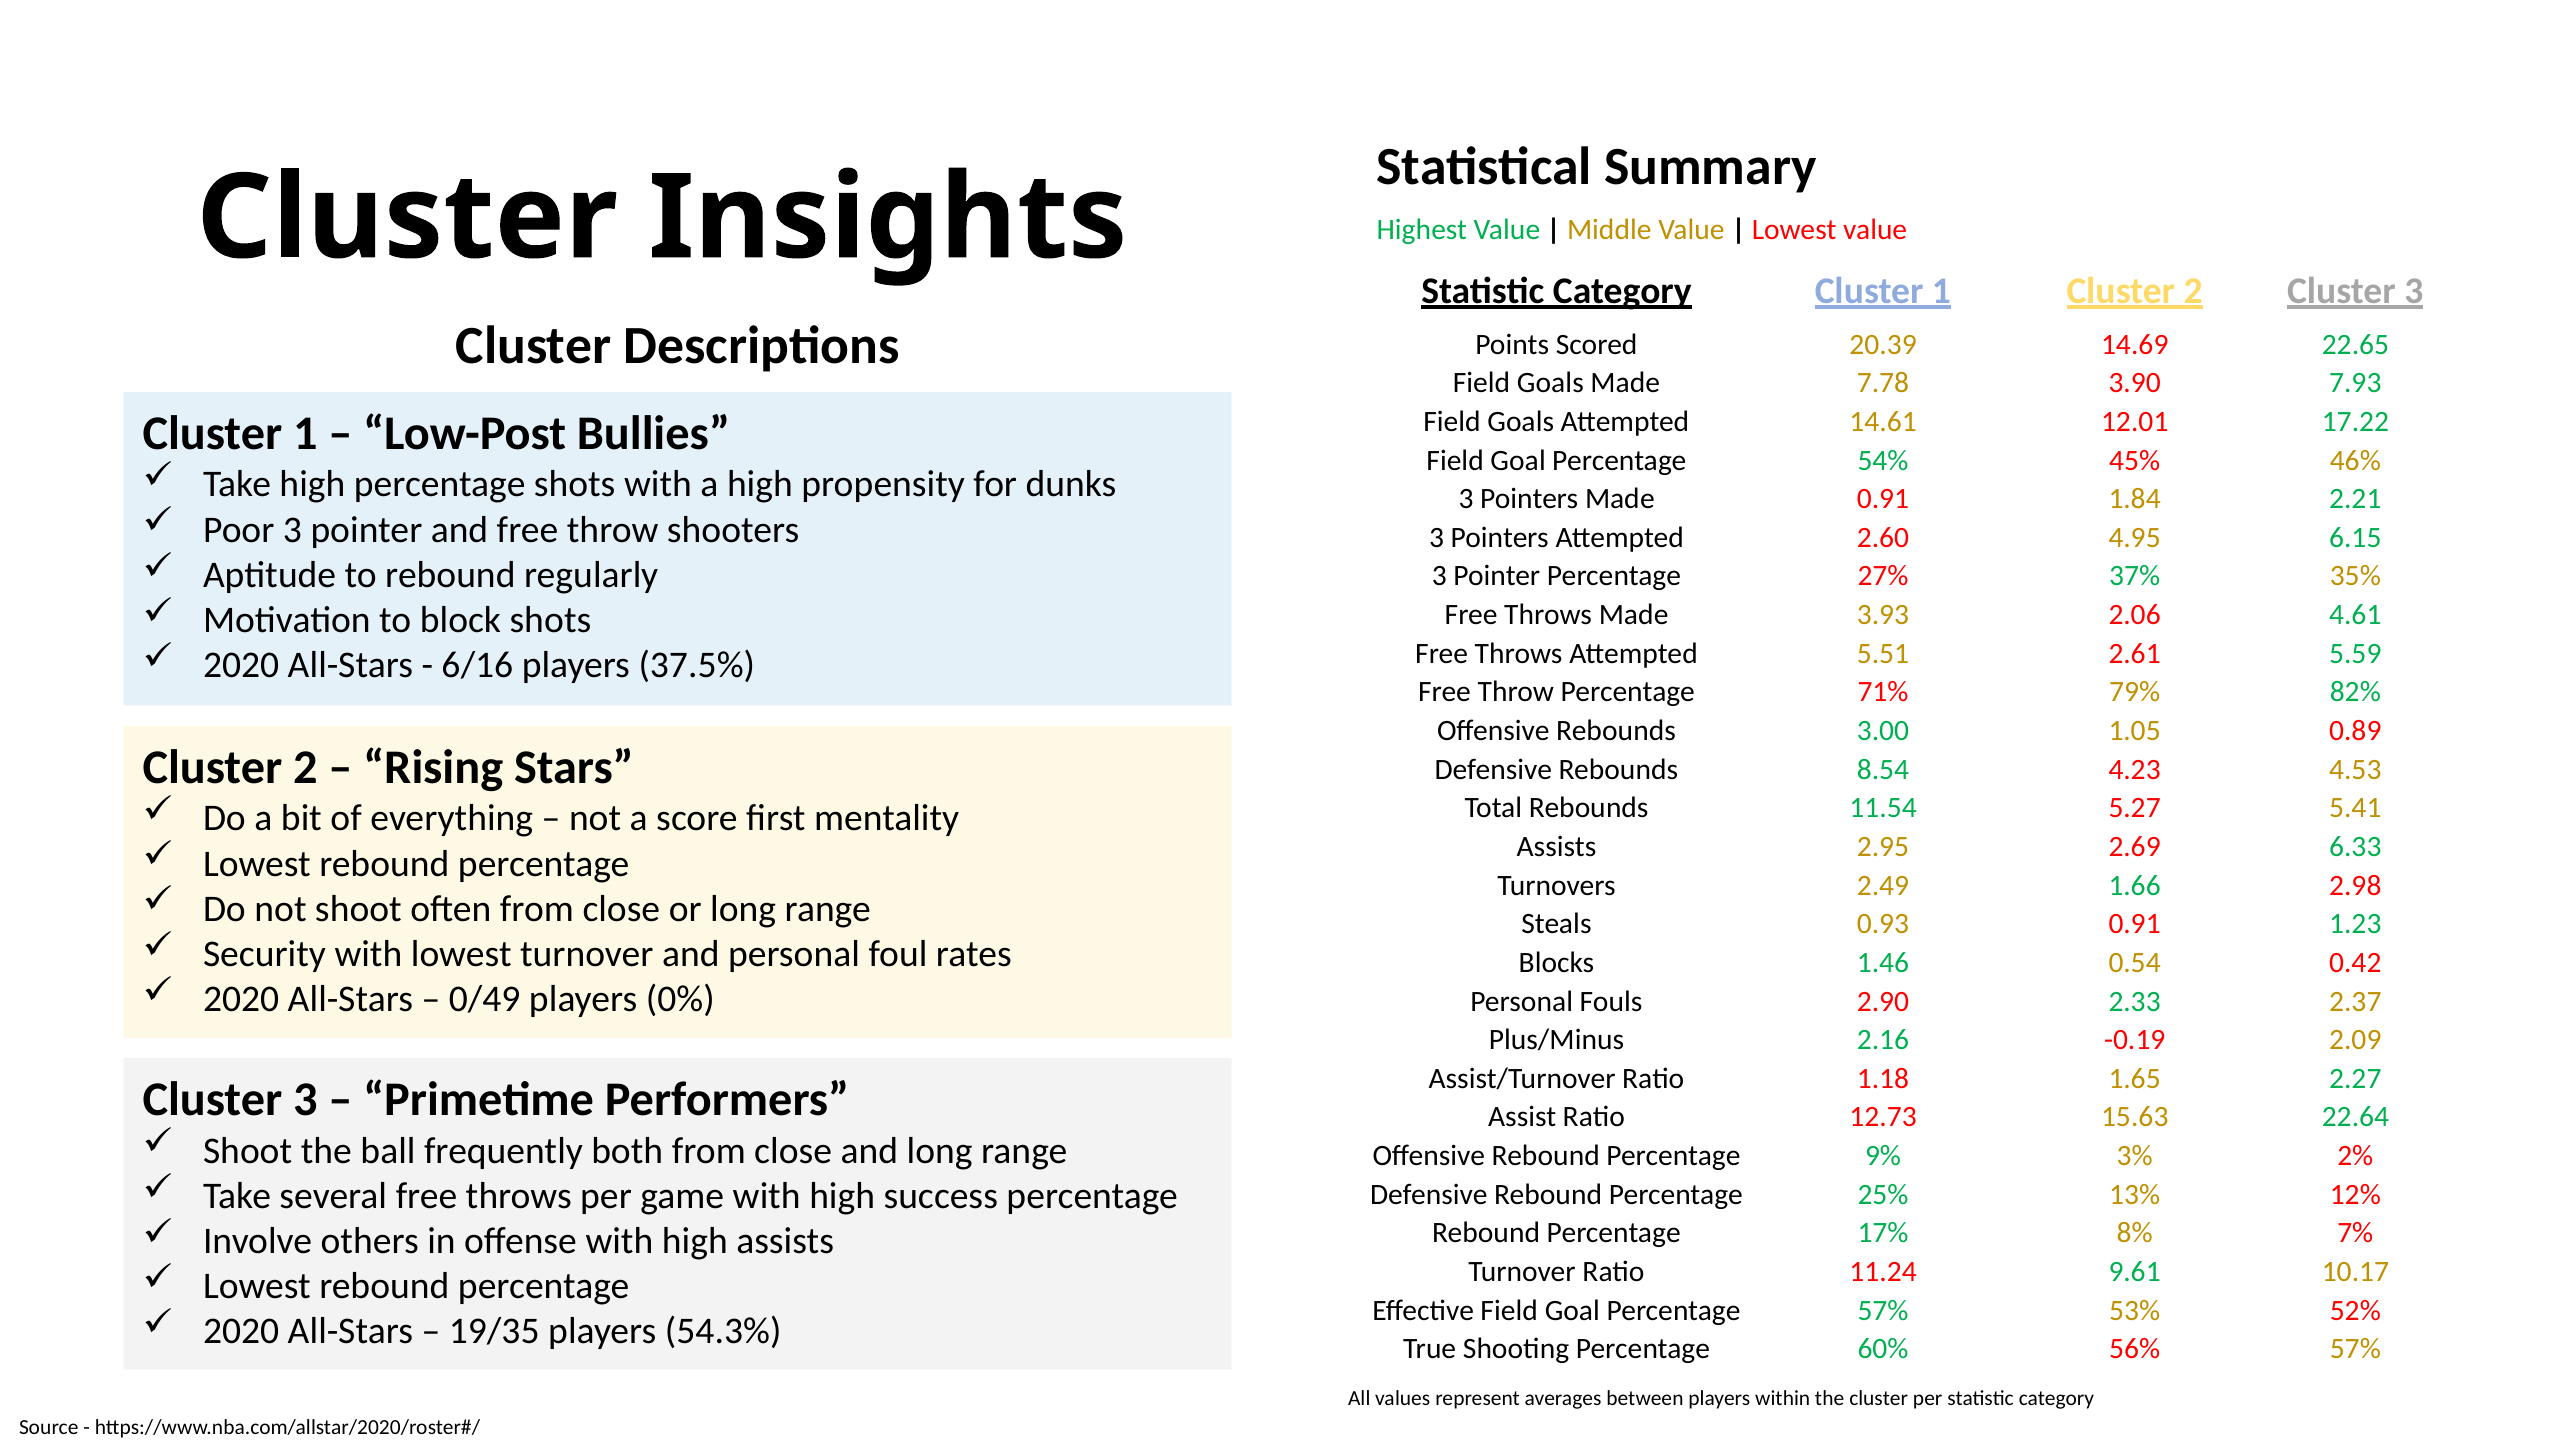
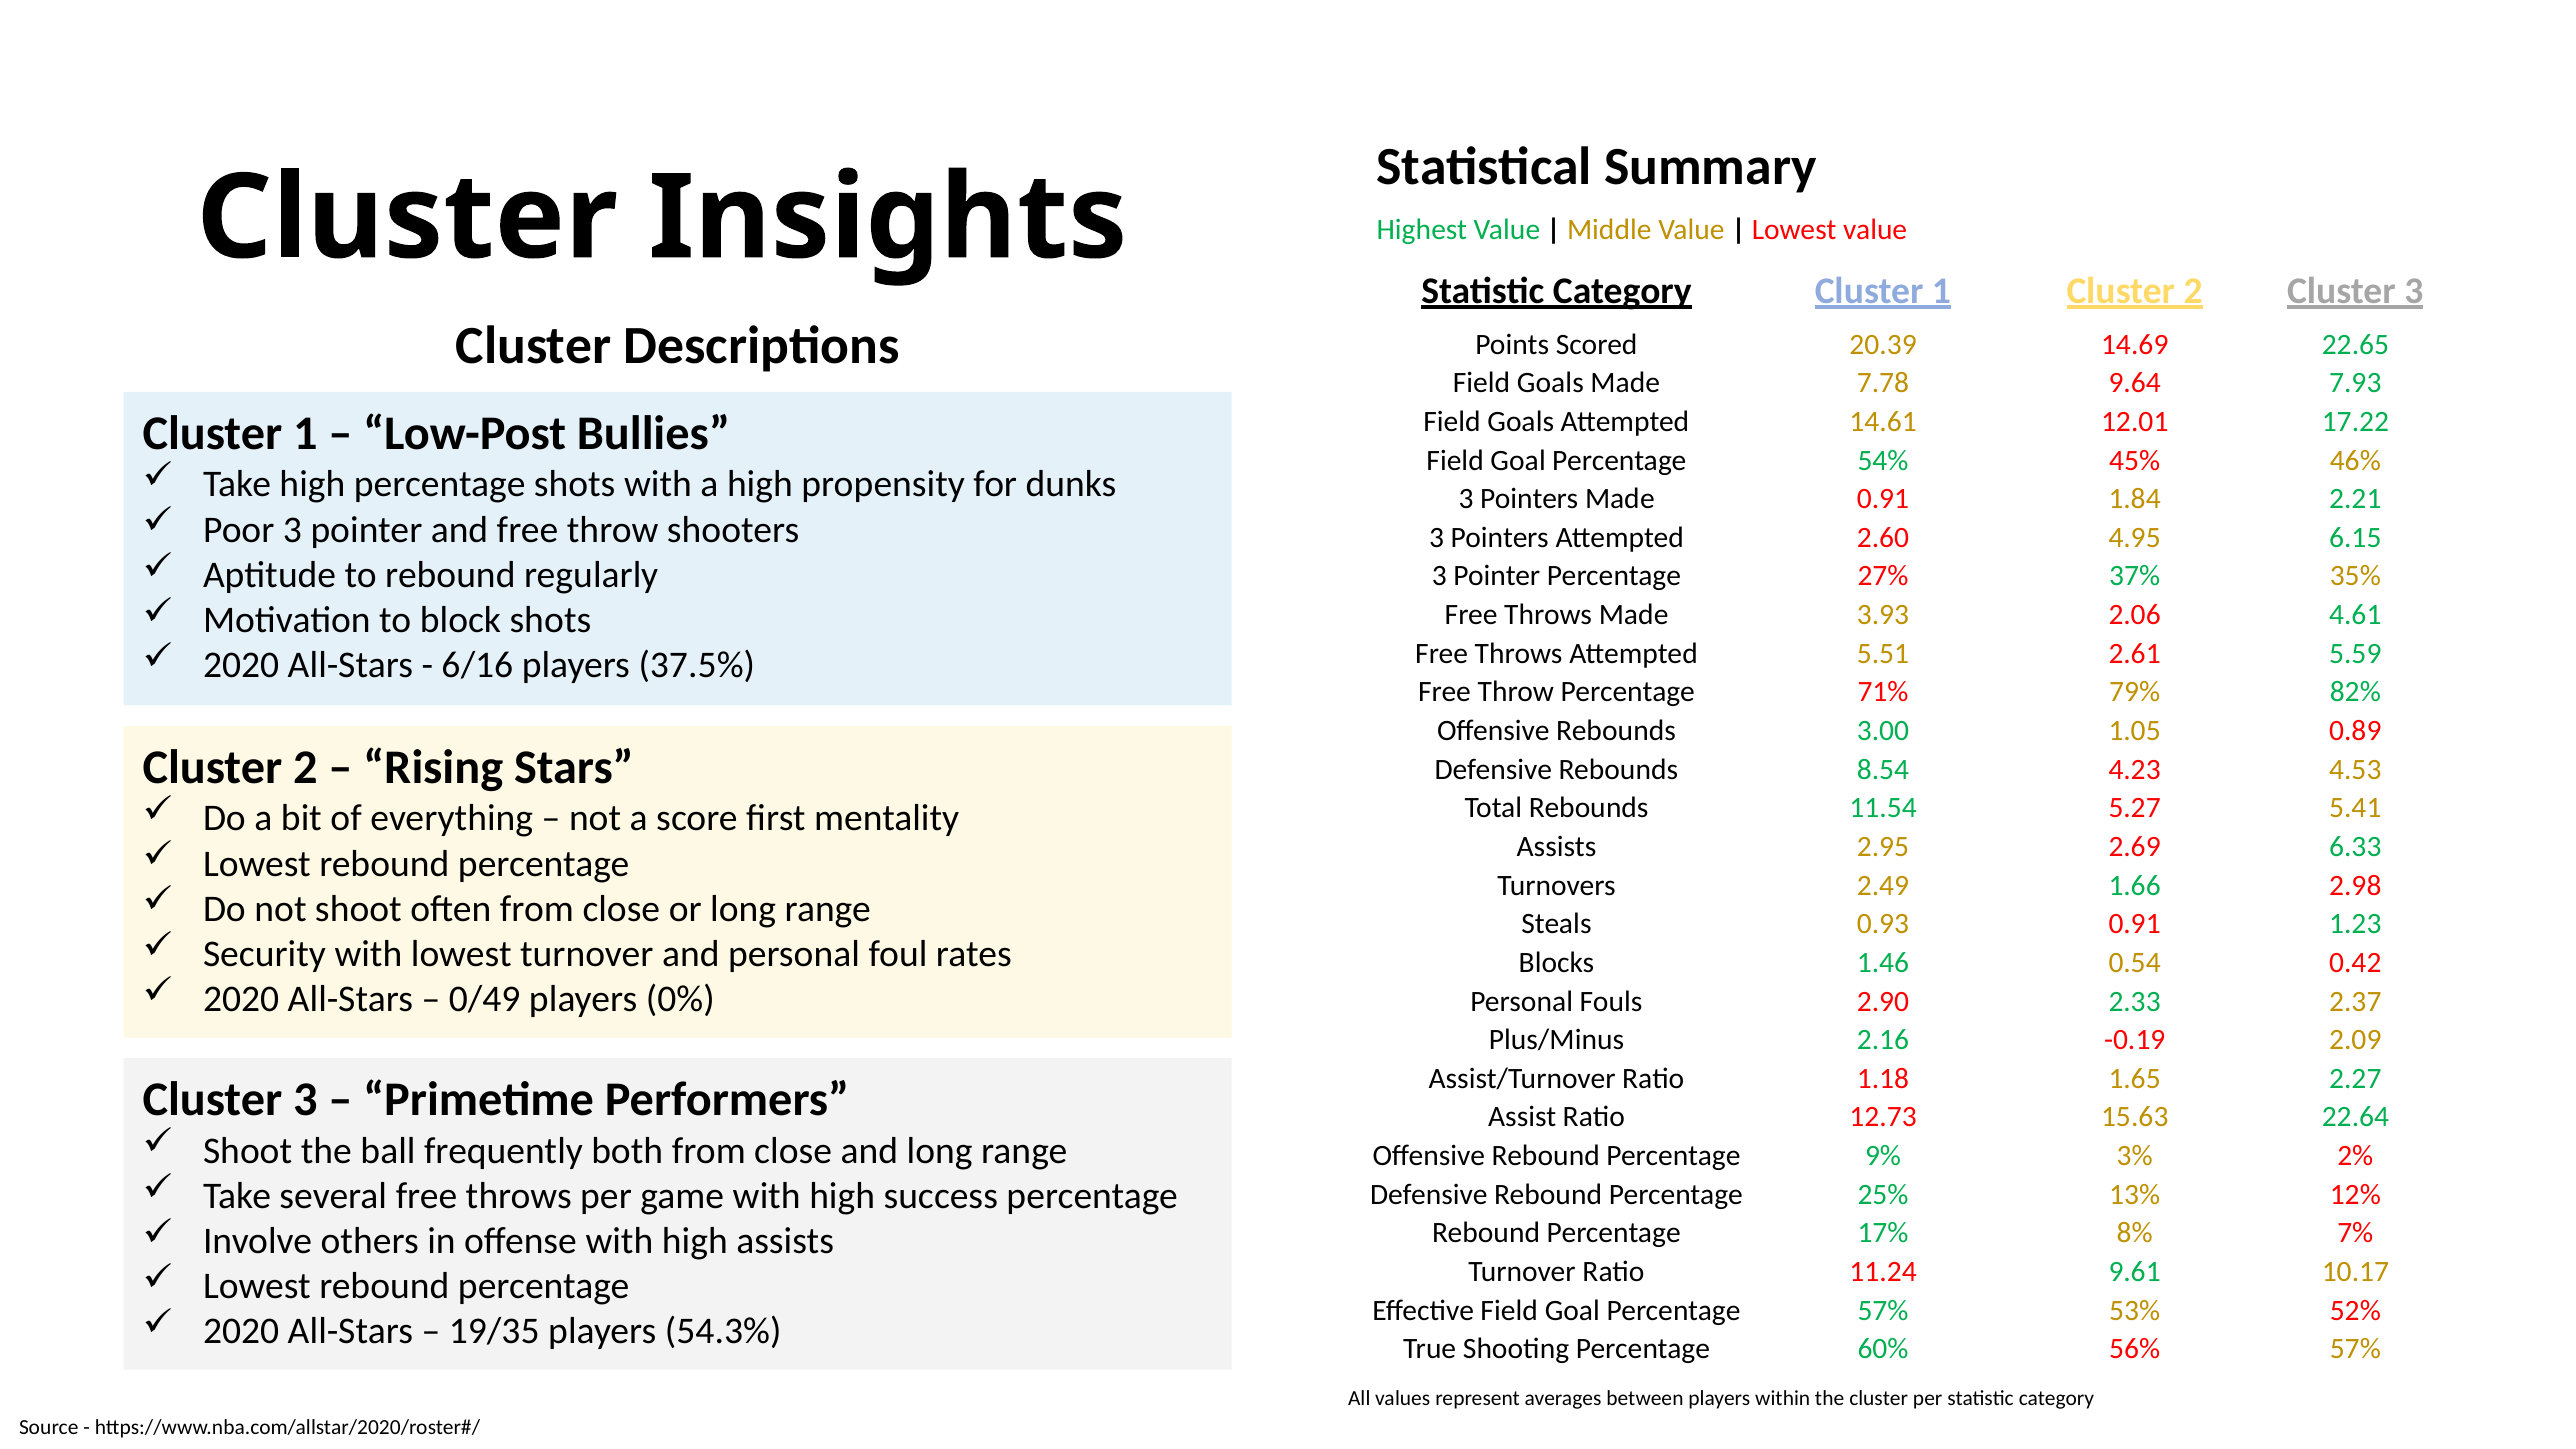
3.90: 3.90 -> 9.64 (2135, 383)
